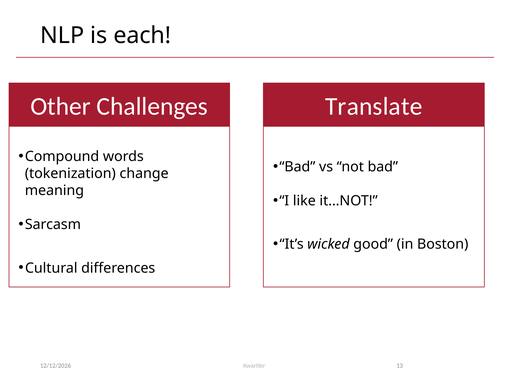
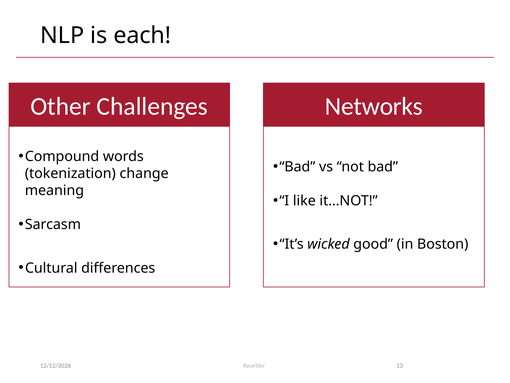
Translate: Translate -> Networks (374, 106)
